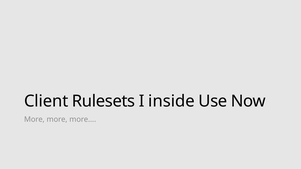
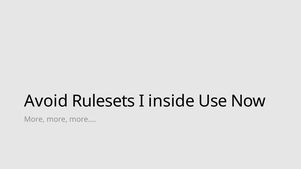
Client: Client -> Avoid (46, 101)
